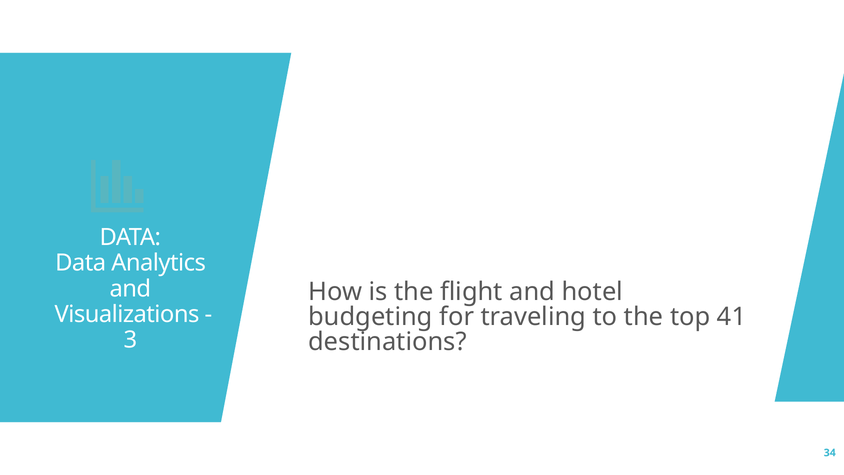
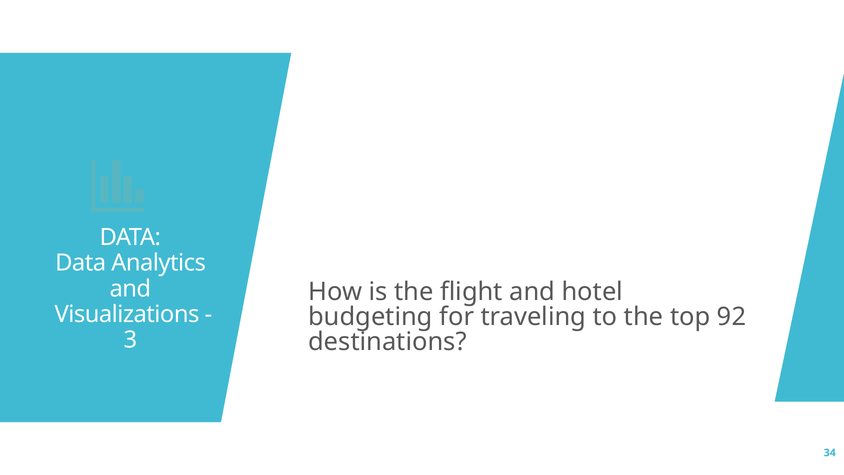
41: 41 -> 92 (732, 317)
